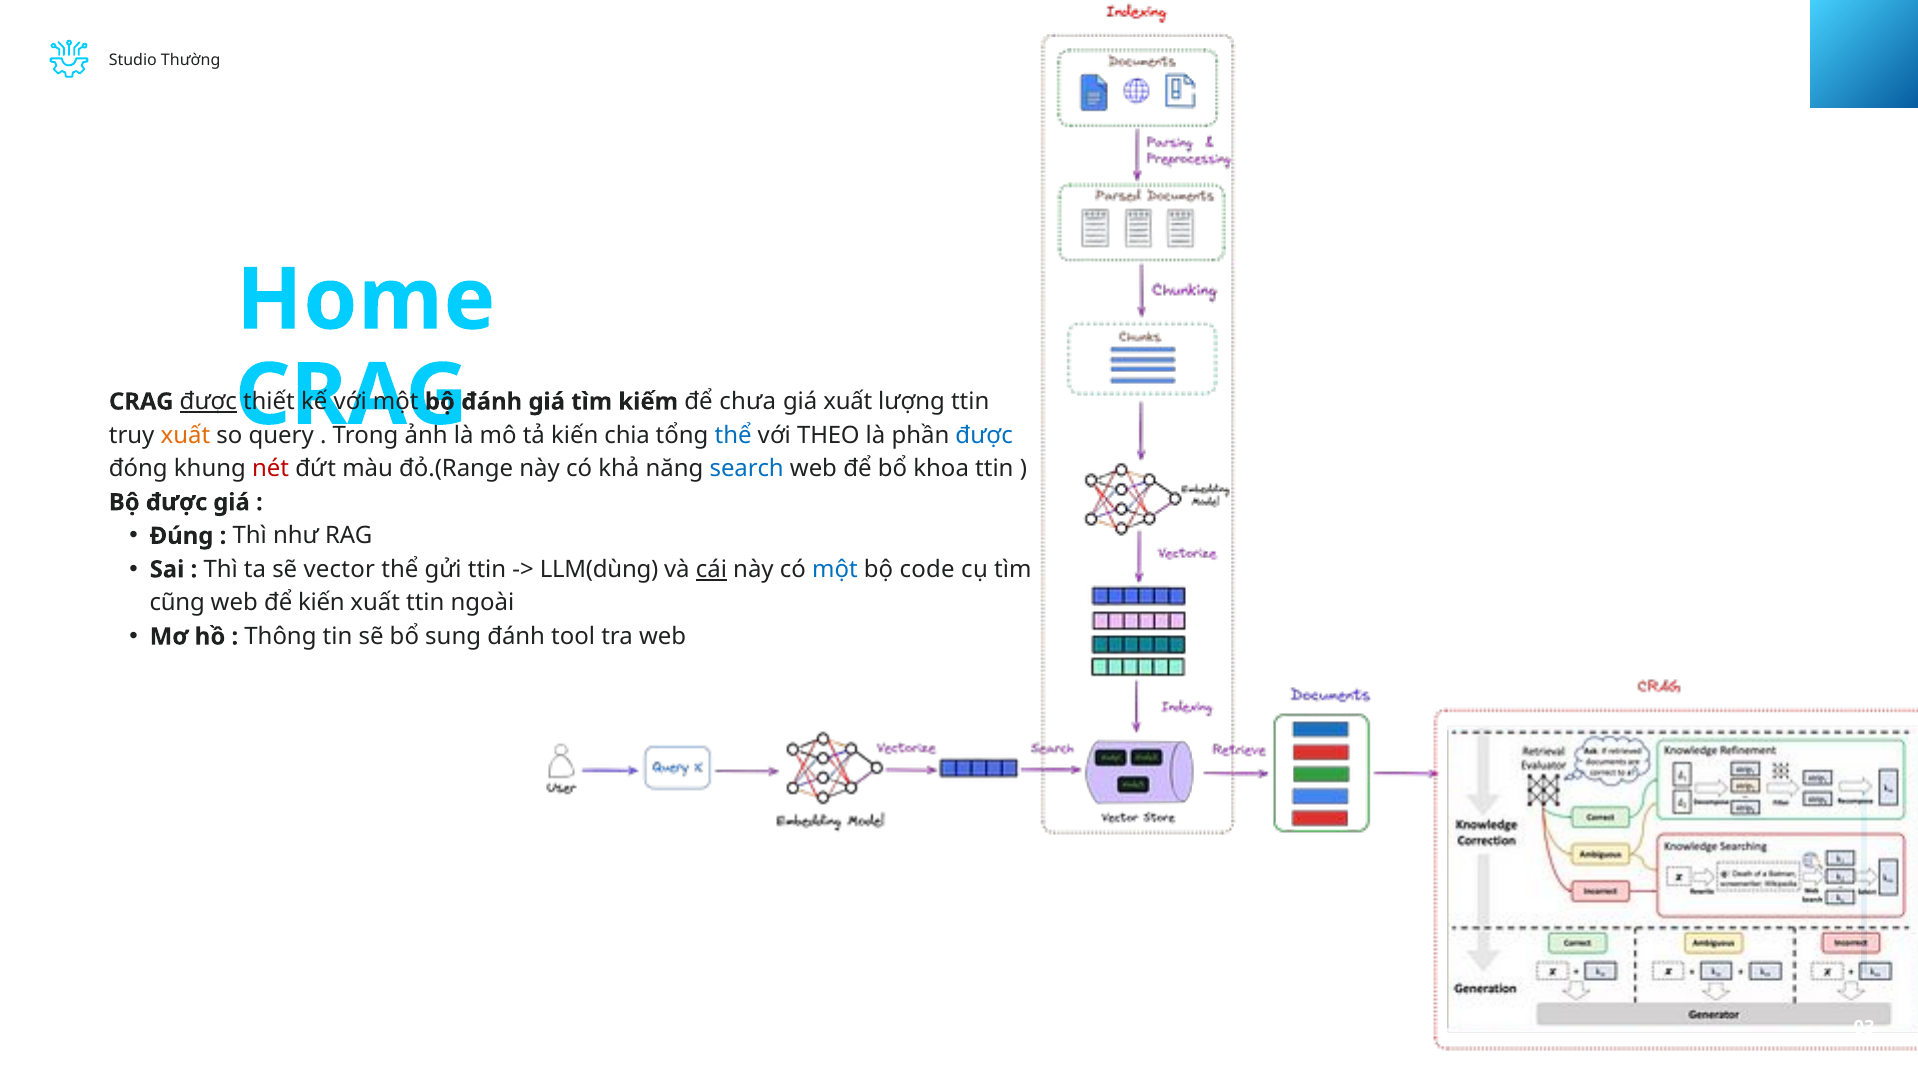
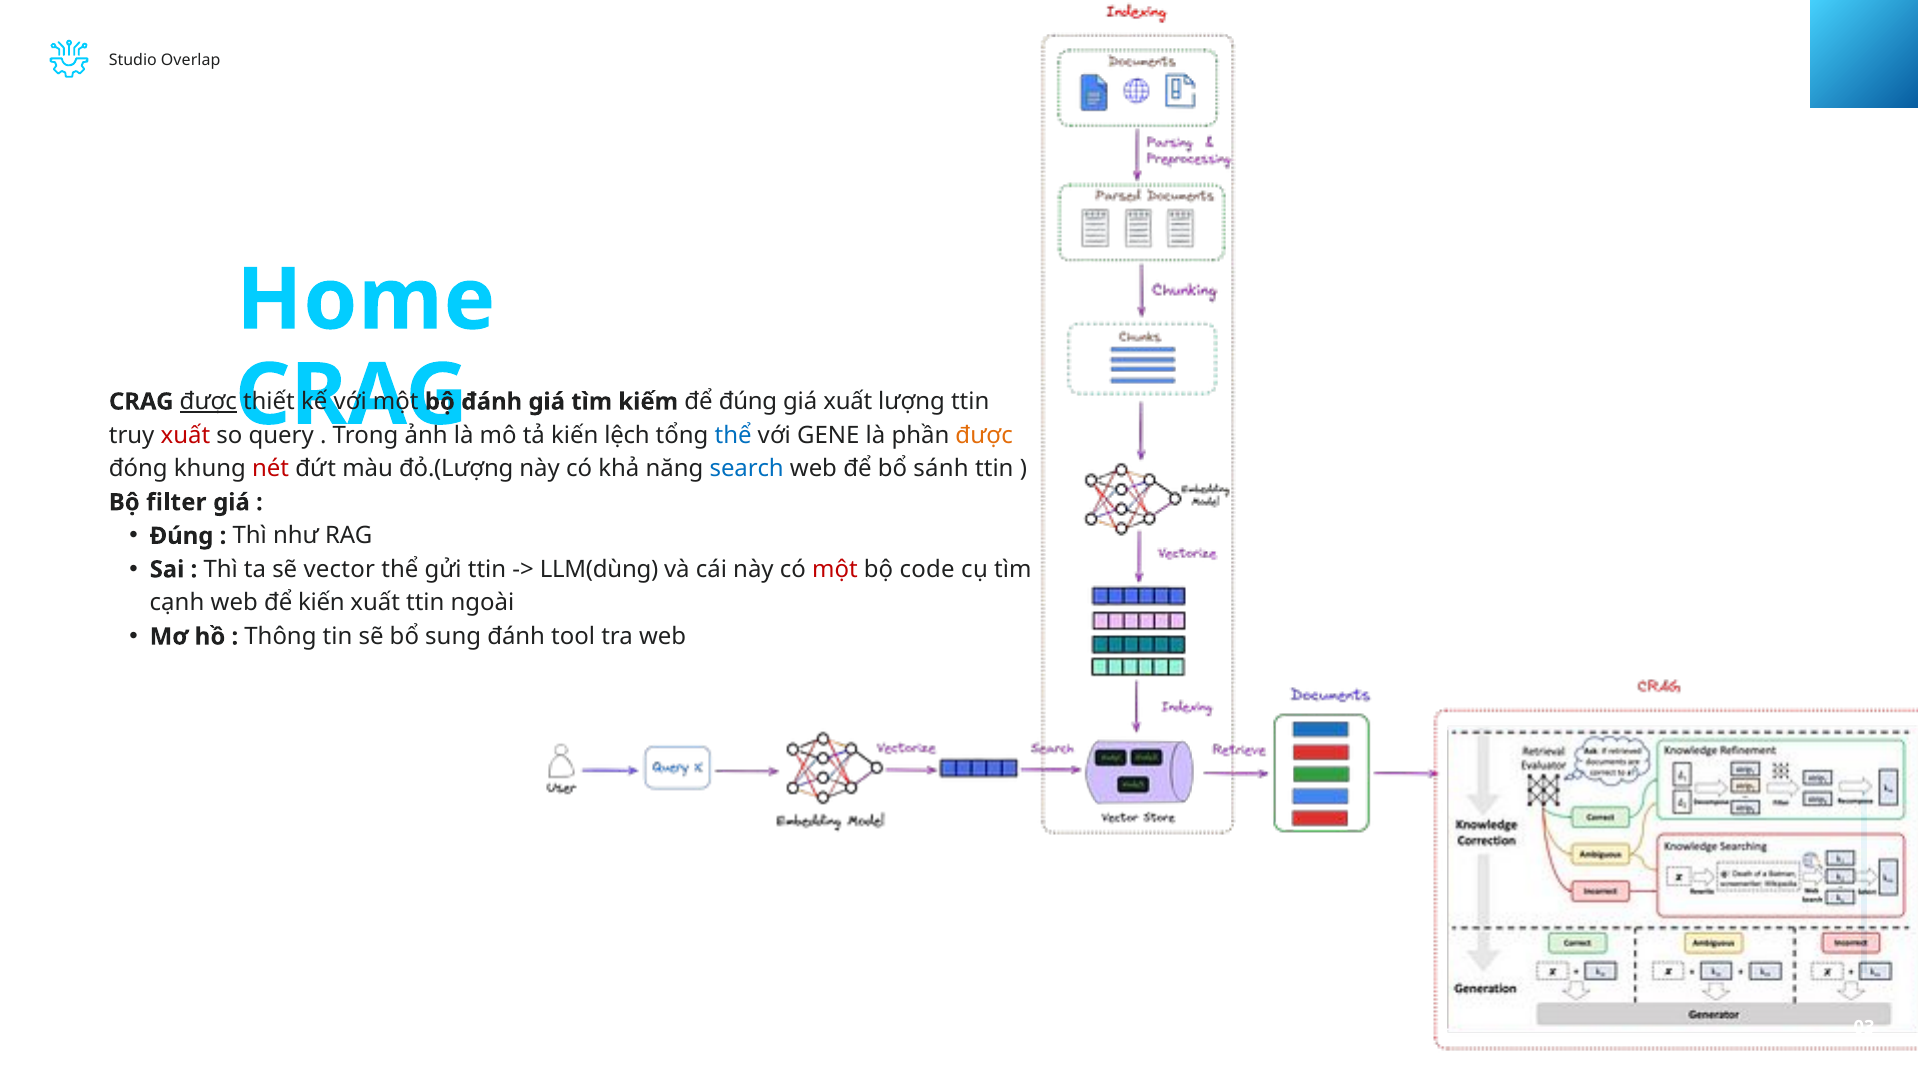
Thường: Thường -> Overlap (191, 60)
để chưa: chưa -> đúng (748, 402)
xuất colour: orange -> red (185, 435)
chia: chia -> lệch (627, 435)
THEO: THEO -> GENE (828, 435)
được colour: blue -> orange (984, 435)
đỏ.(Range: đỏ.(Range -> đỏ.(Lượng (456, 469)
khoa: khoa -> sánh (941, 469)
Bộ được: được -> filter (176, 502)
cái underline: present -> none (711, 569)
một colour: blue -> red (835, 569)
cũng: cũng -> cạnh (177, 603)
